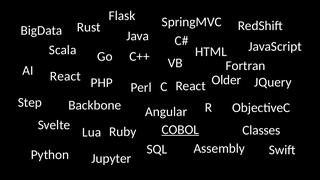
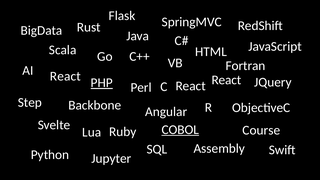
Older: Older -> React (226, 80)
PHP underline: none -> present (102, 83)
Classes: Classes -> Course (261, 130)
